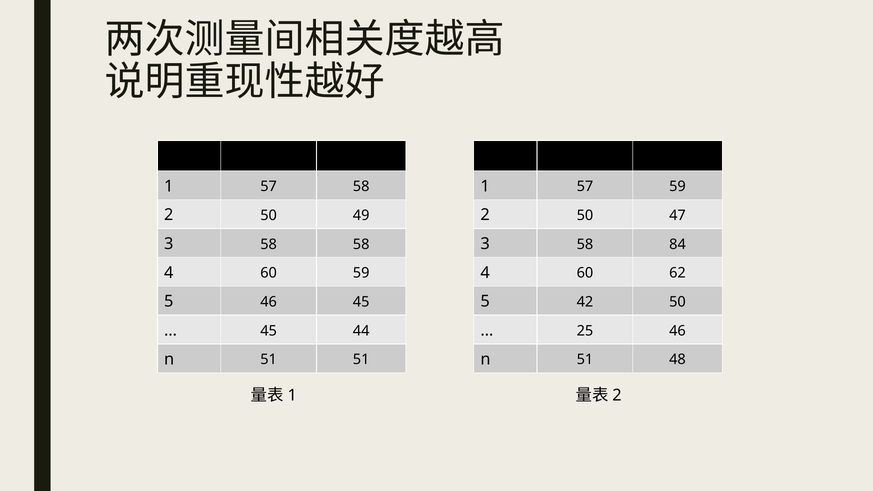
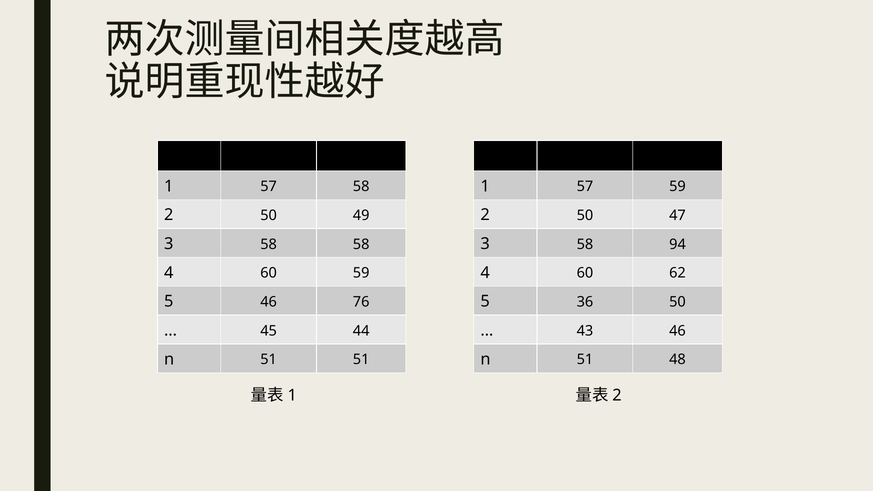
84: 84 -> 94 (678, 244)
46 45: 45 -> 76 (361, 302)
42: 42 -> 36 (585, 302)
25: 25 -> 43 (585, 331)
